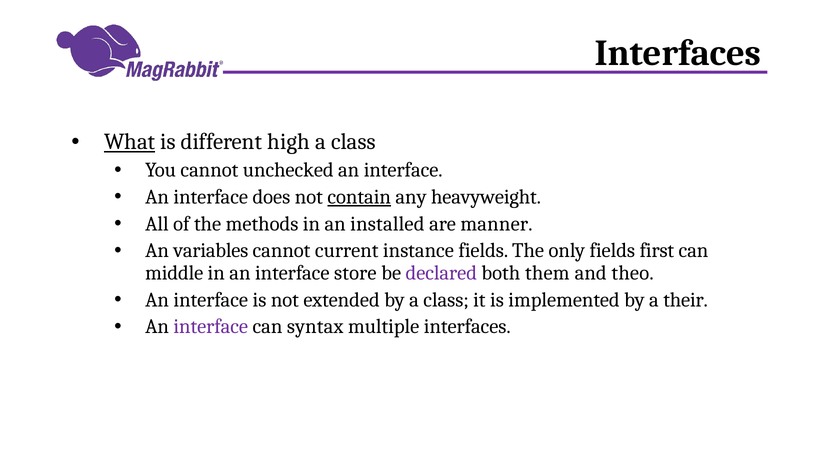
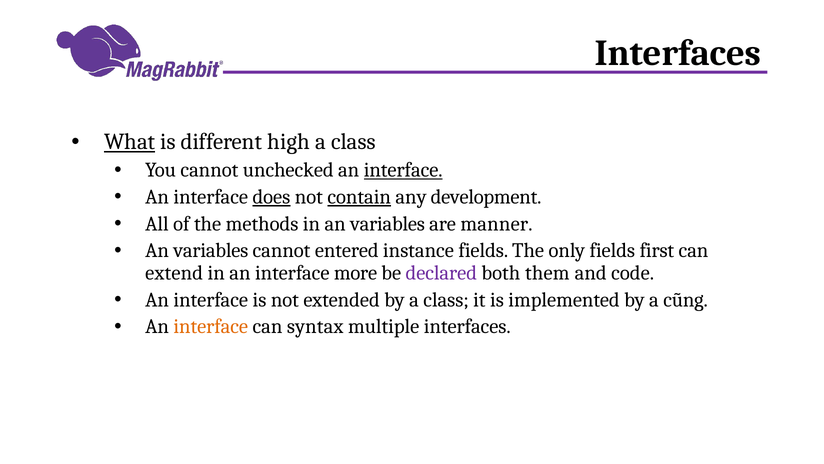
interface underline: none -> present (403, 170)
does underline: none -> present (271, 197)
heavyweight: heavyweight -> development (486, 197)
in an installed: installed -> variables (388, 223)
current: current -> entered (347, 250)
middle: middle -> extend (174, 273)
store: store -> more (356, 273)
theo: theo -> code (633, 273)
their: their -> cũng (686, 299)
interface colour: purple -> orange (211, 326)
